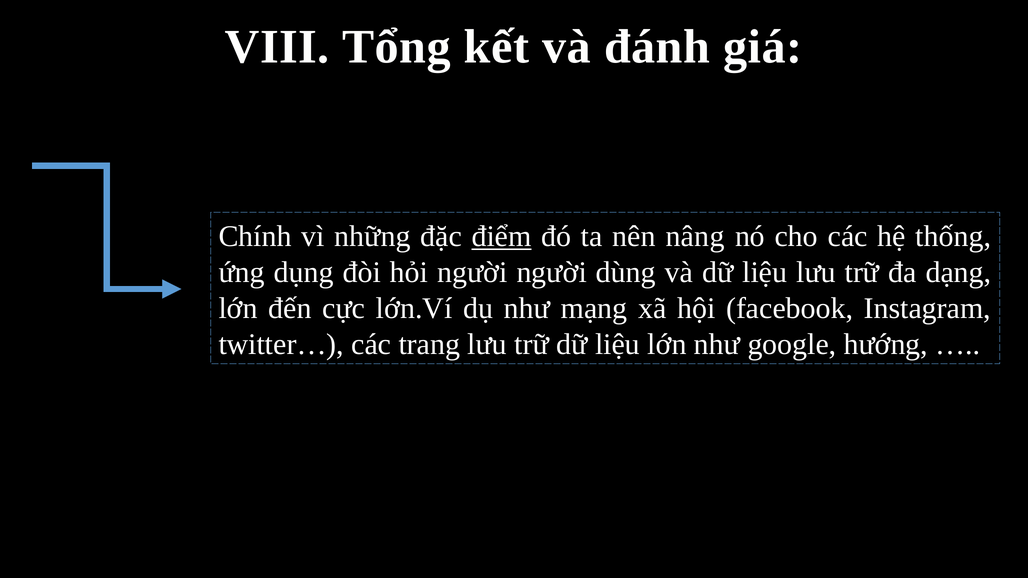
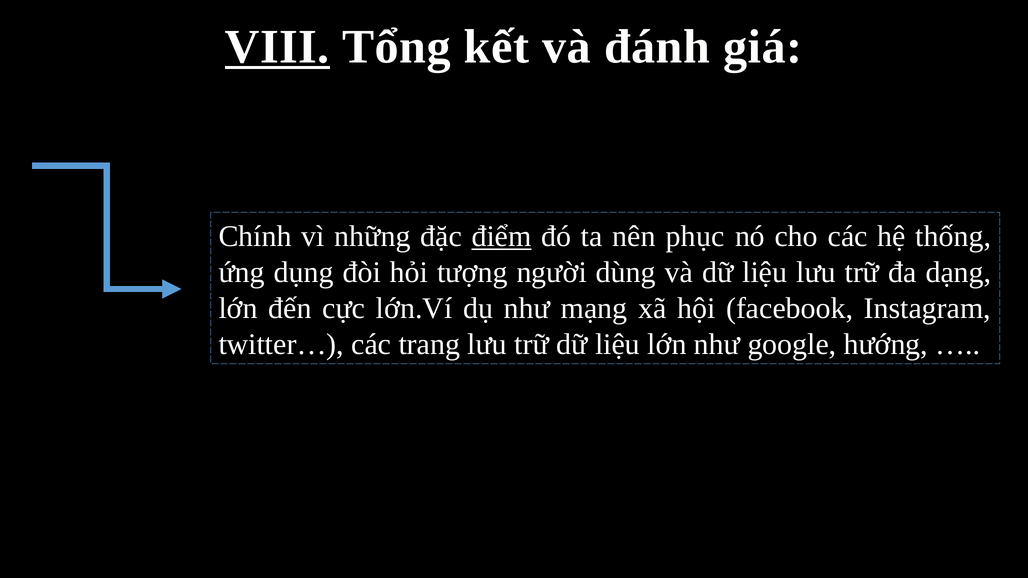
VIII underline: none -> present (277, 47)
nâng: nâng -> phục (695, 236)
hỏi người: người -> tượng (472, 272)
